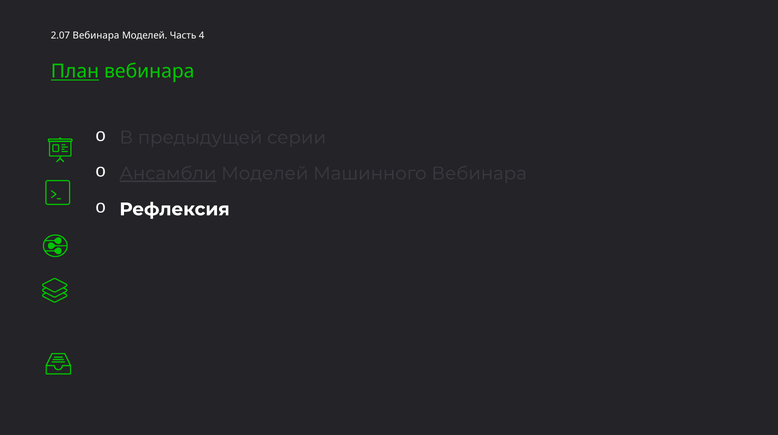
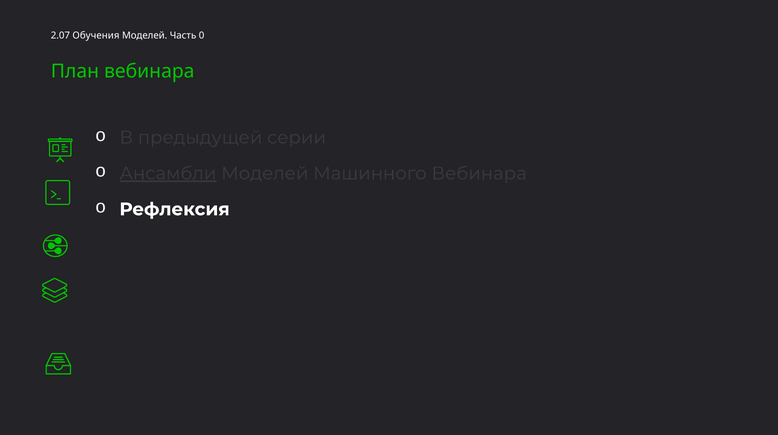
2.07 Вебинара: Вебинара -> Обучения (96, 36)
4: 4 -> 0 (202, 36)
План underline: present -> none (75, 72)
